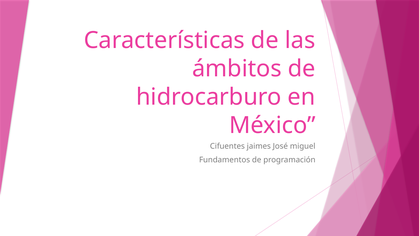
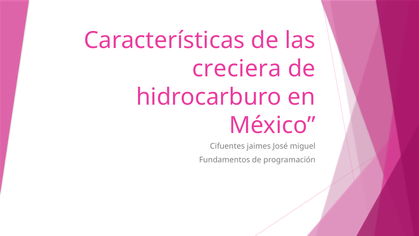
ámbitos: ámbitos -> creciera (237, 69)
